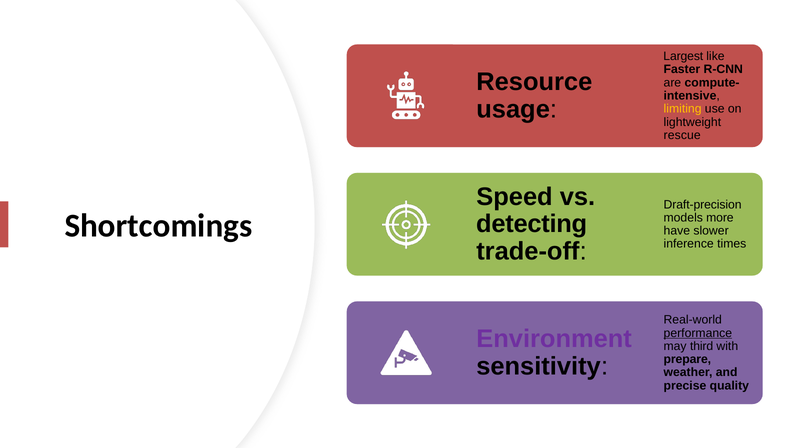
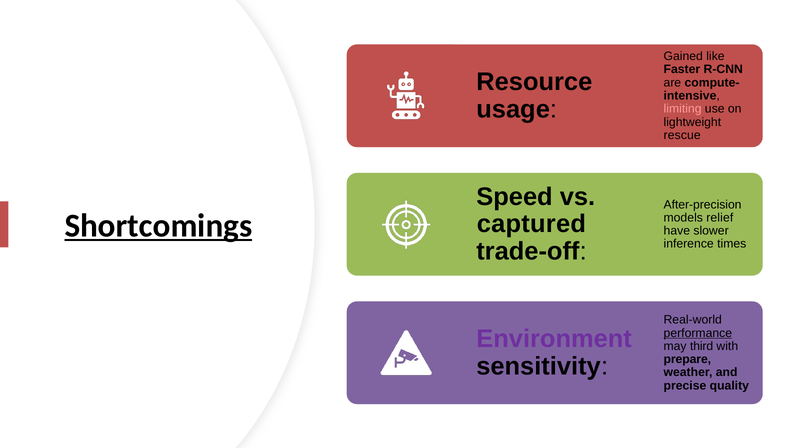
Largest: Largest -> Gained (683, 56)
limiting colour: yellow -> pink (683, 109)
Draft-precision: Draft-precision -> After-precision (703, 205)
more: more -> relief (720, 218)
detecting: detecting -> captured (531, 224)
Shortcomings underline: none -> present (158, 226)
